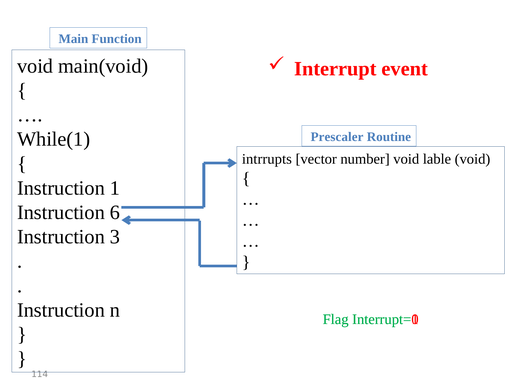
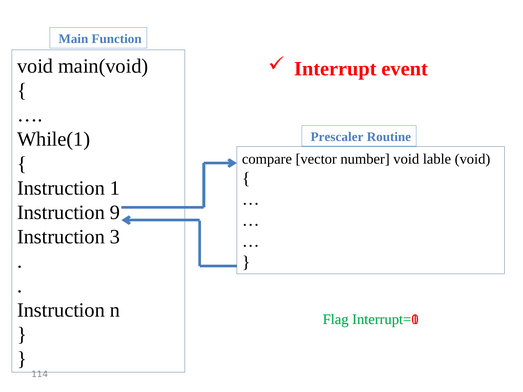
intrrupts: intrrupts -> compare (267, 159)
6: 6 -> 9 (115, 213)
